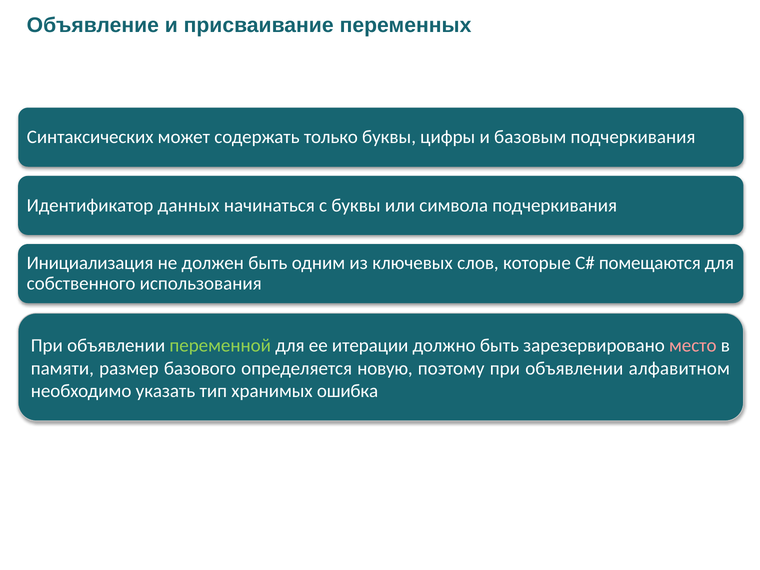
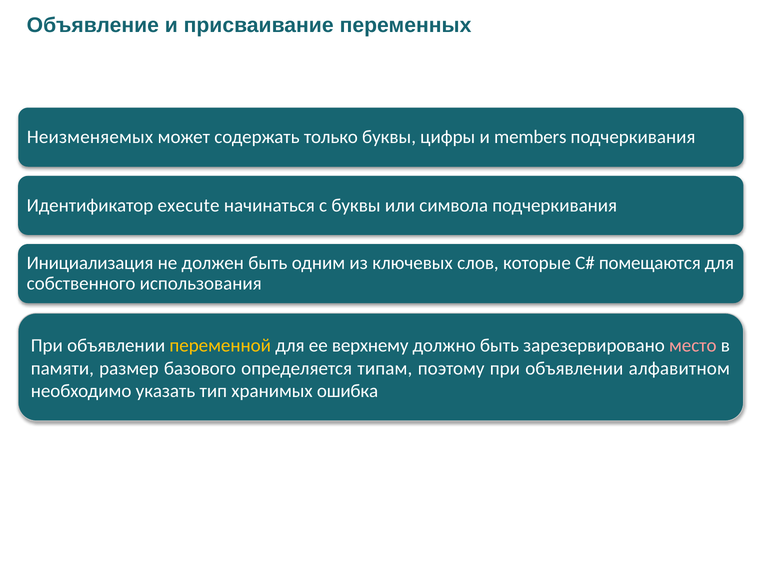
Синтаксических: Синтаксических -> Неизменяемых (90, 137)
базовым: базовым -> members (530, 137)
данных: данных -> execute (189, 205)
переменной colour: light green -> yellow (220, 346)
итерации: итерации -> верхнему (370, 346)
новую: новую -> типам (385, 368)
